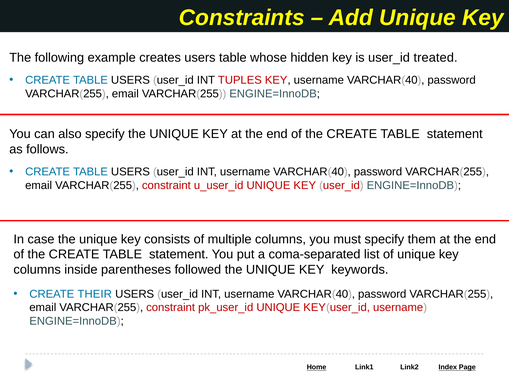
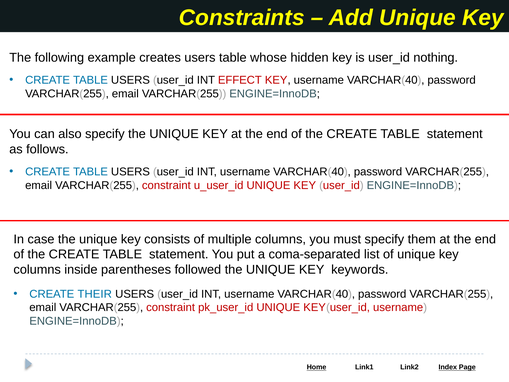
treated: treated -> nothing (436, 58)
TUPLES: TUPLES -> EFFECT (240, 80)
